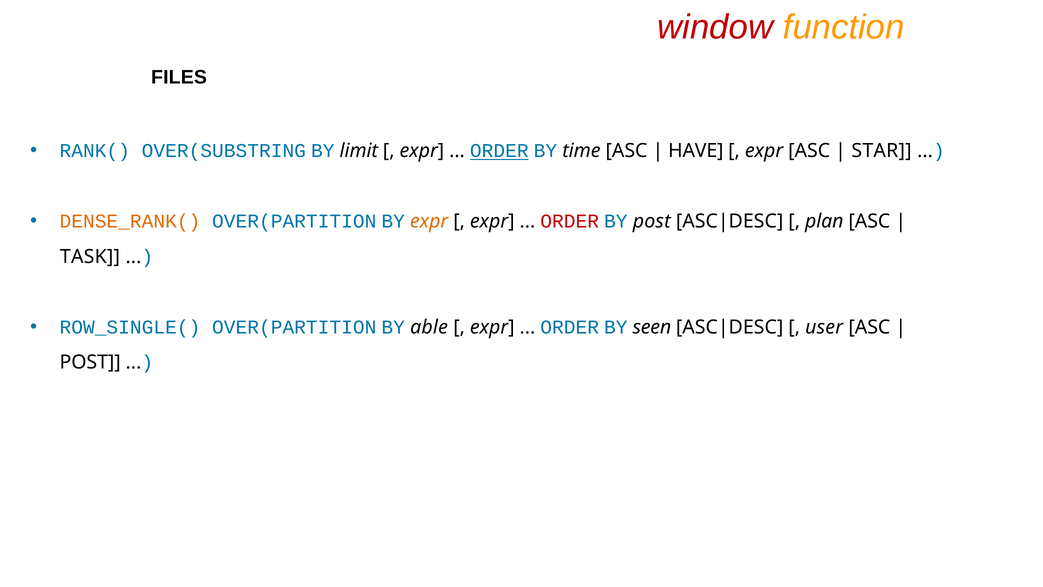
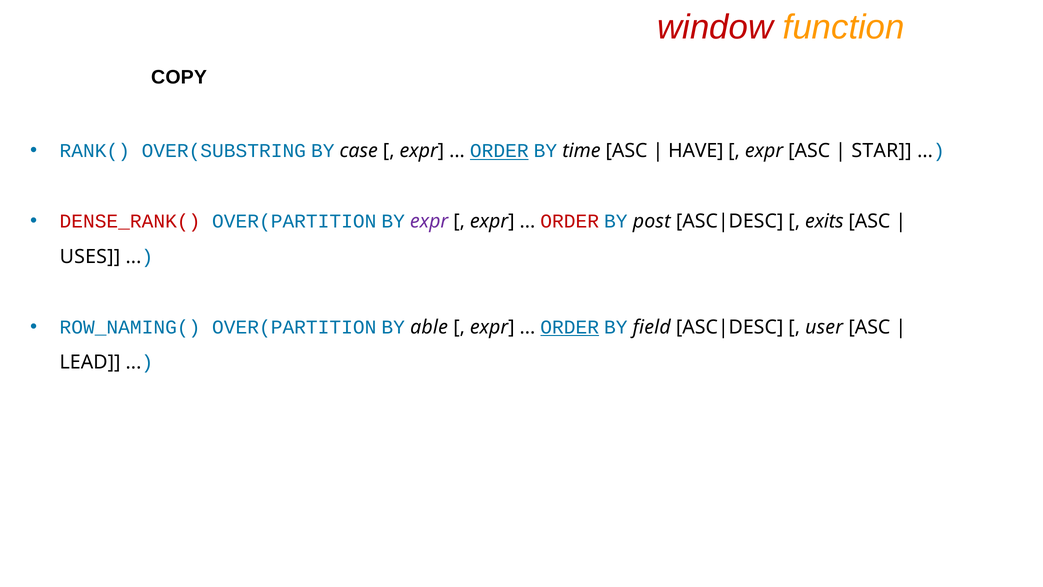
FILES: FILES -> COPY (179, 77)
limit: limit -> case (359, 151)
DENSE_RANK( colour: orange -> red (130, 221)
expr colour: orange -> purple (429, 221)
plan: plan -> exits (824, 221)
TASK: TASK -> USES (90, 257)
ROW_SINGLE(: ROW_SINGLE( -> ROW_NAMING( (130, 327)
ORDER underline: none -> present (570, 327)
seen: seen -> field (652, 327)
POST: POST -> LEAD (90, 362)
